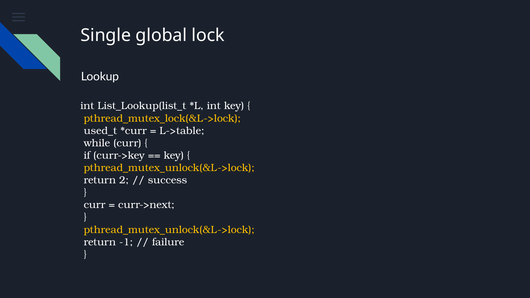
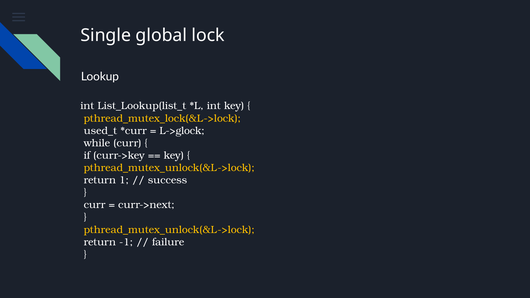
L->table: L->table -> L->glock (182, 131)
2: 2 -> 1 (124, 180)
